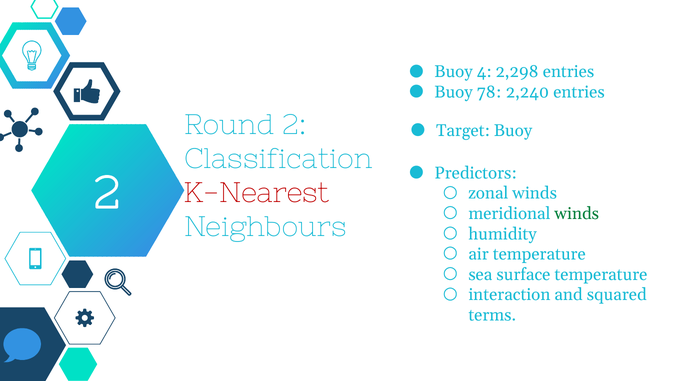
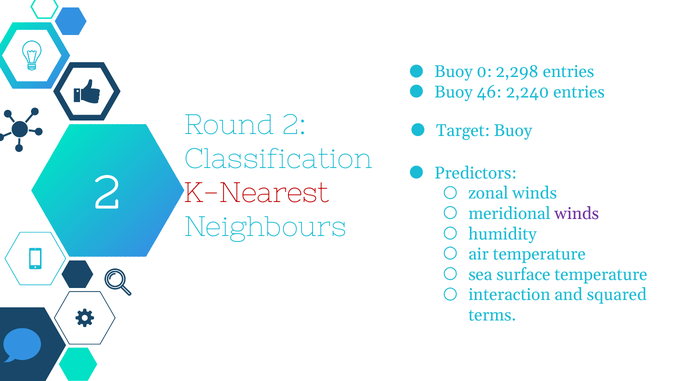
4: 4 -> 0 (484, 72)
78: 78 -> 46 (489, 92)
winds colour: green -> purple (577, 214)
